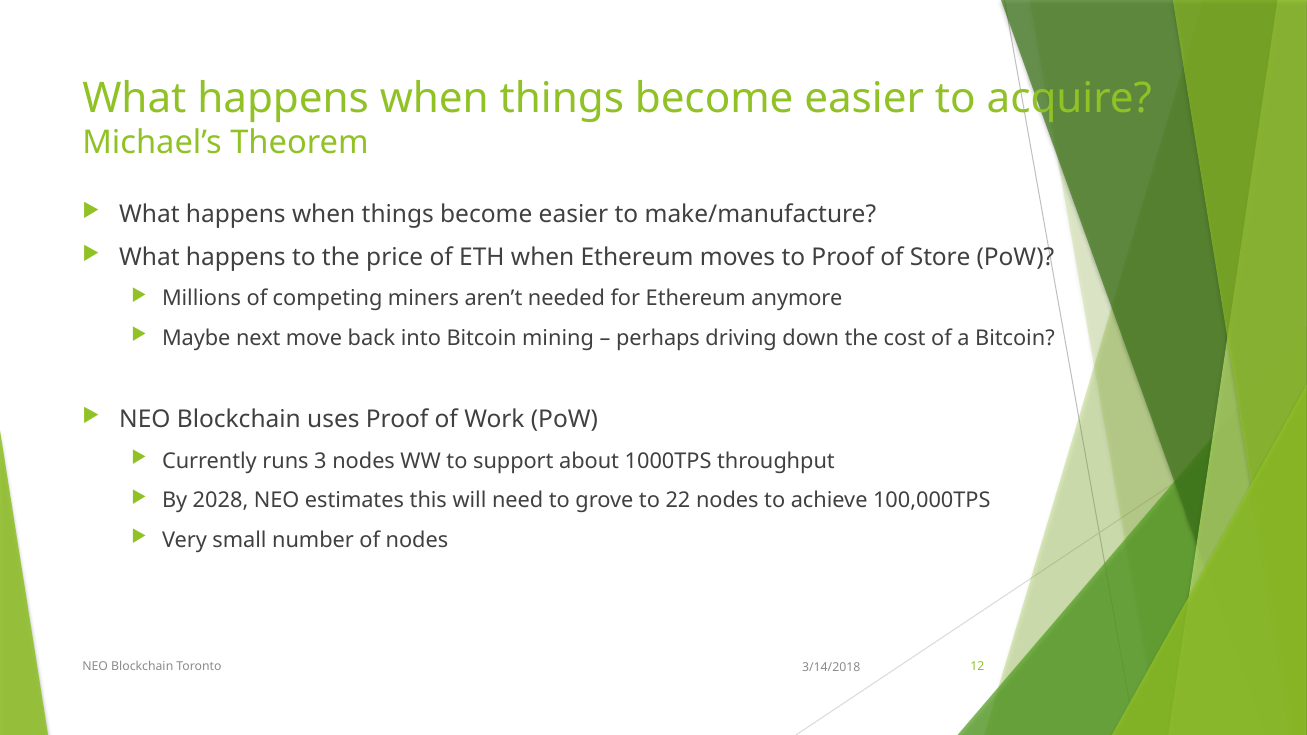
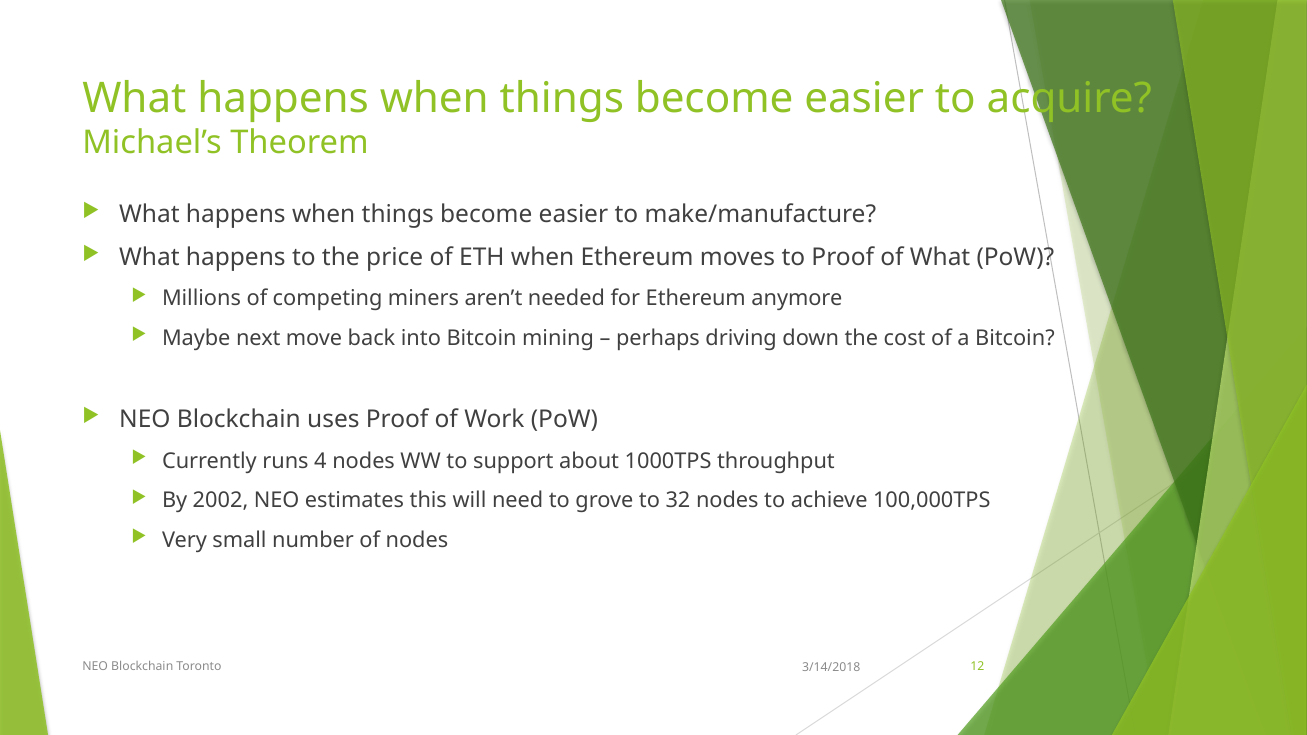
of Store: Store -> What (940, 258)
3: 3 -> 4 (320, 461)
2028: 2028 -> 2002 (221, 501)
22: 22 -> 32 (678, 501)
